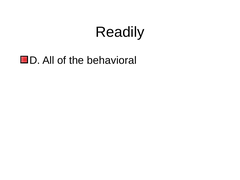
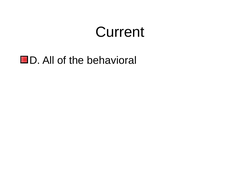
Readily: Readily -> Current (120, 32)
